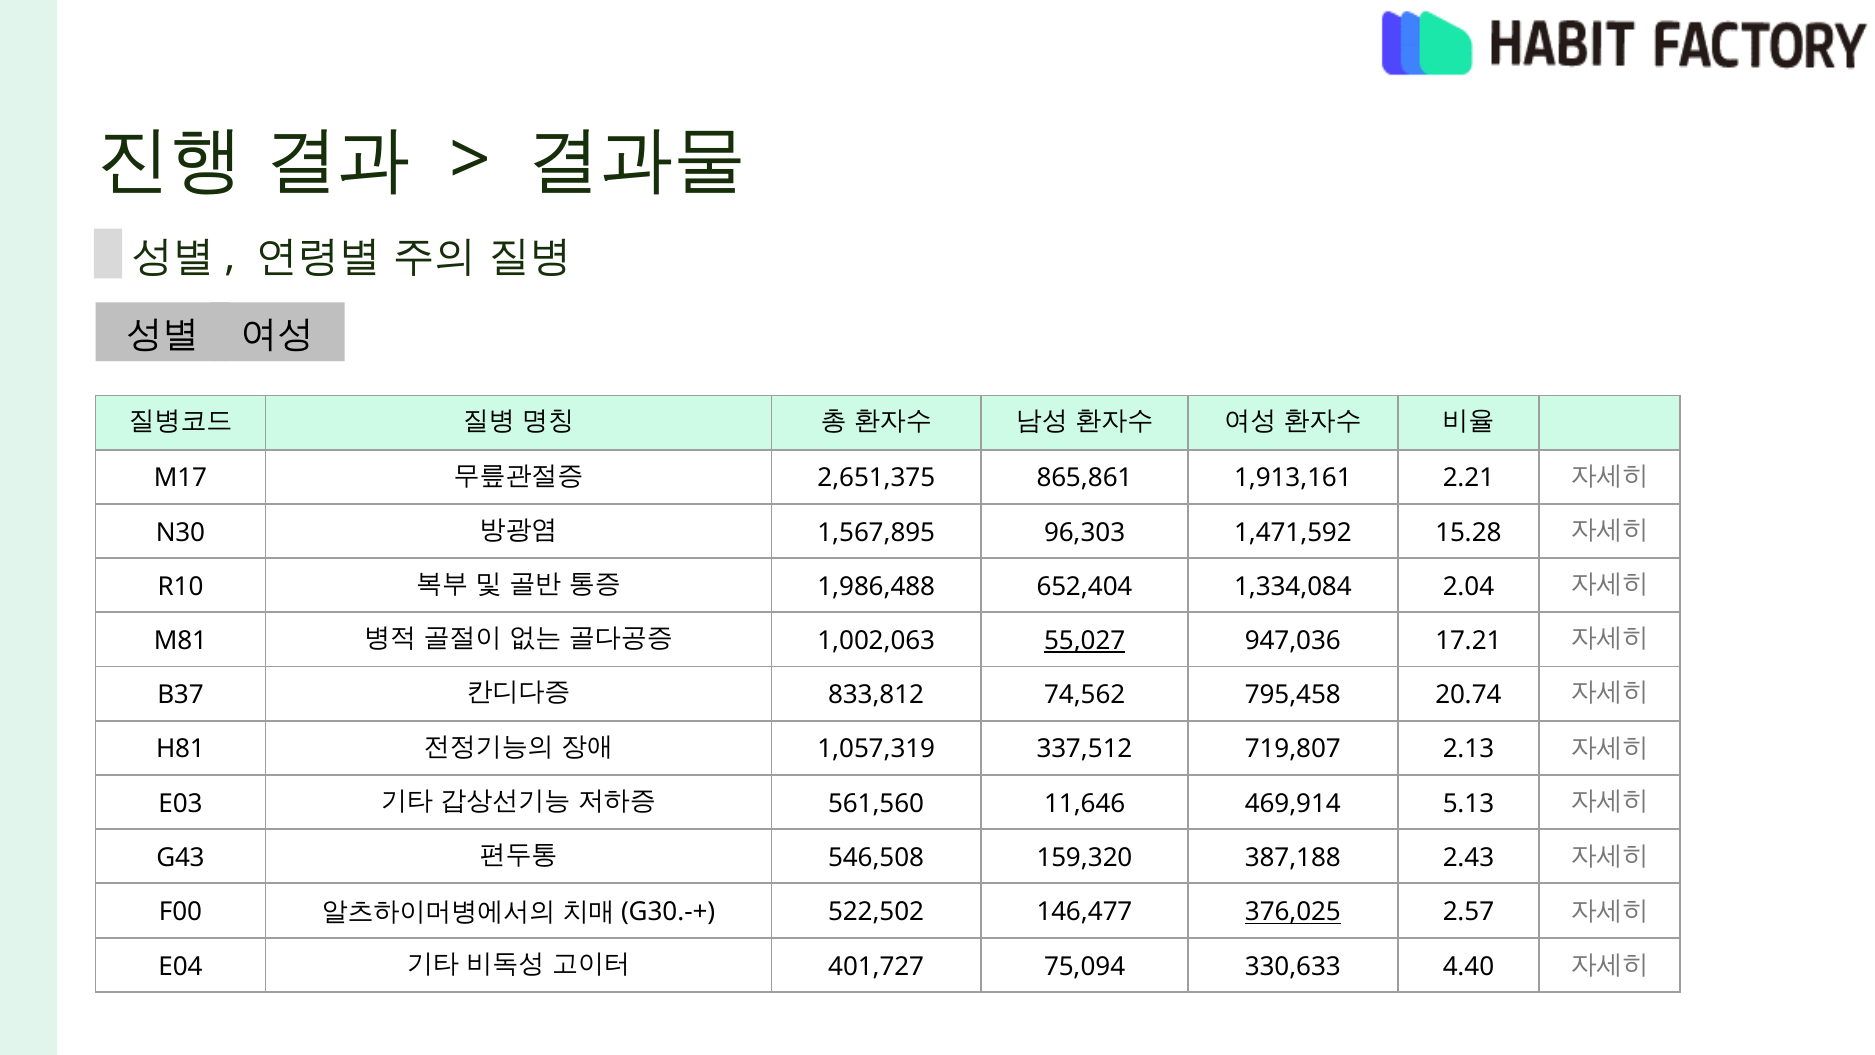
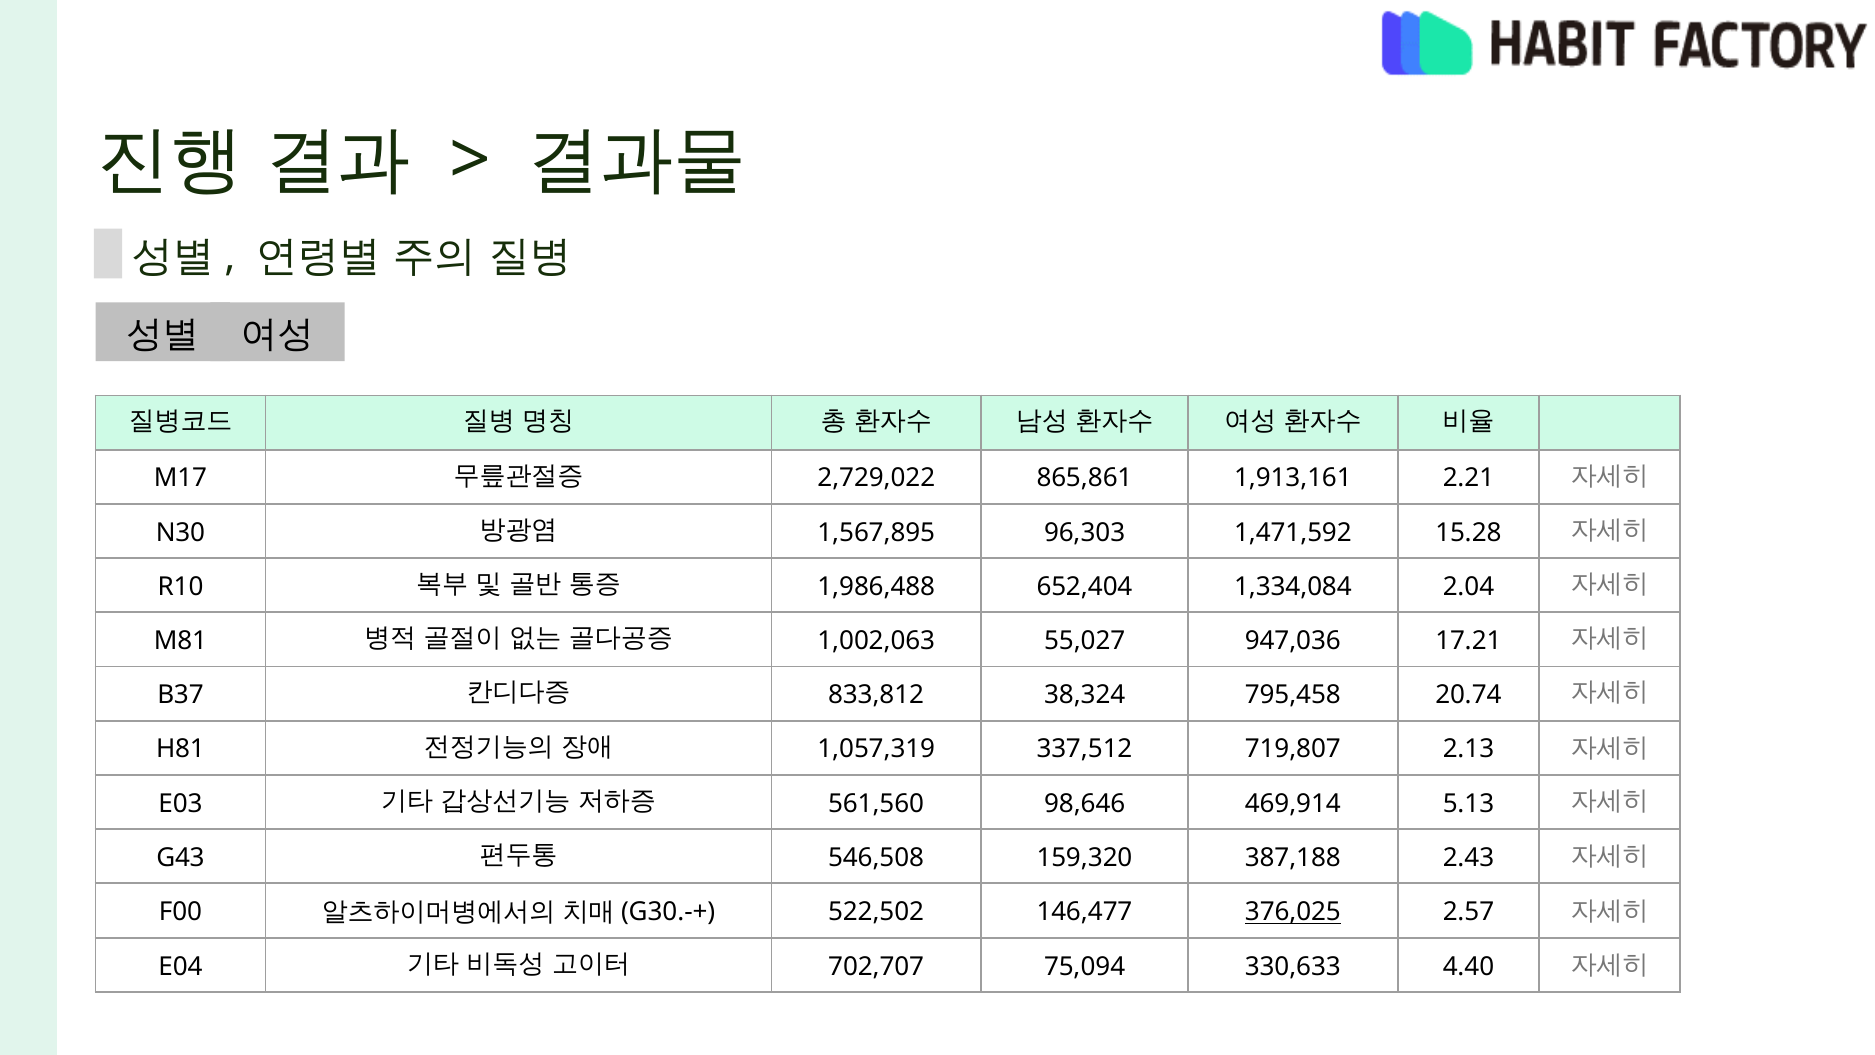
2,651,375: 2,651,375 -> 2,729,022 (876, 478)
55,027 underline: present -> none (1085, 641)
74,562: 74,562 -> 38,324 (1085, 695)
11,646: 11,646 -> 98,646 (1085, 803)
401,727: 401,727 -> 702,707 (876, 966)
